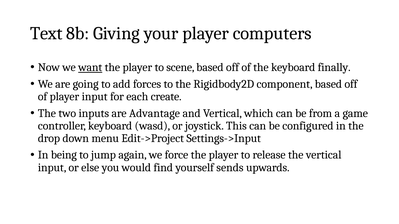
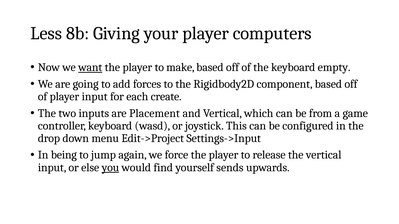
Text: Text -> Less (46, 34)
scene: scene -> make (180, 67)
finally: finally -> empty (334, 67)
Advantage: Advantage -> Placement (155, 113)
you underline: none -> present (110, 168)
